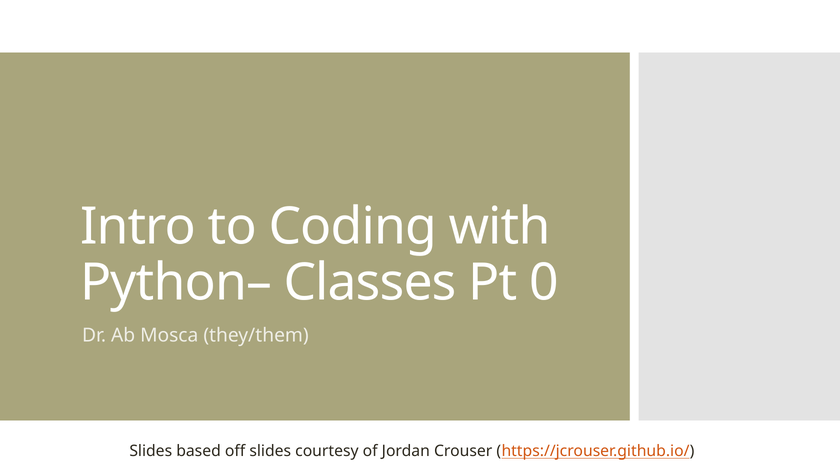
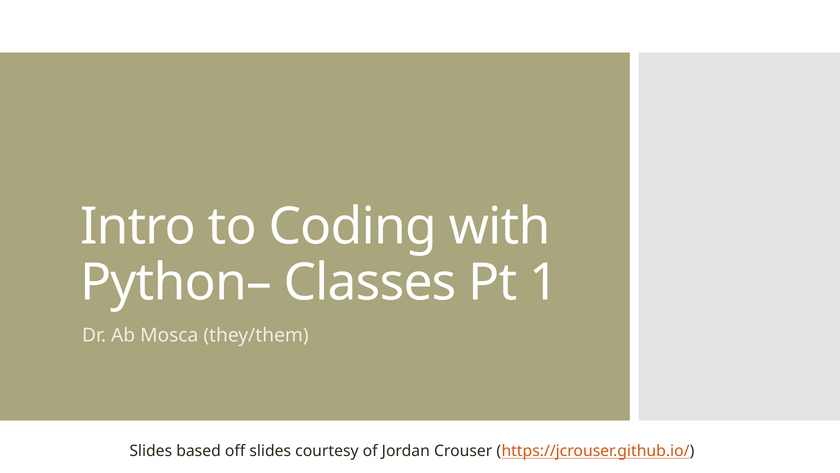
0: 0 -> 1 (544, 282)
